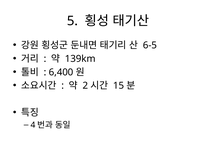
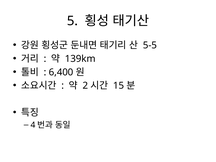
6-5: 6-5 -> 5-5 (150, 45)
